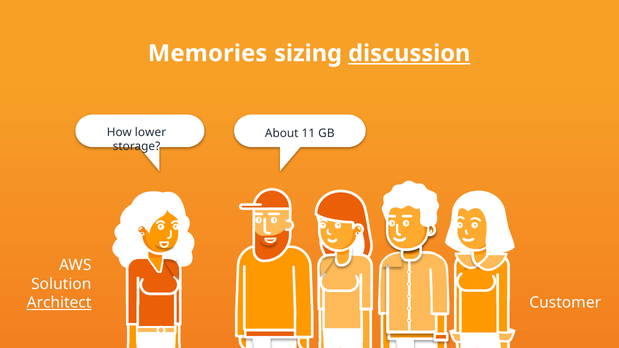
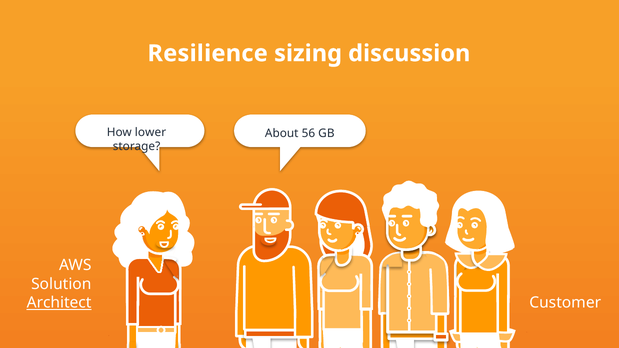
Memories: Memories -> Resilience (208, 53)
discussion underline: present -> none (409, 53)
11: 11 -> 56 (308, 133)
